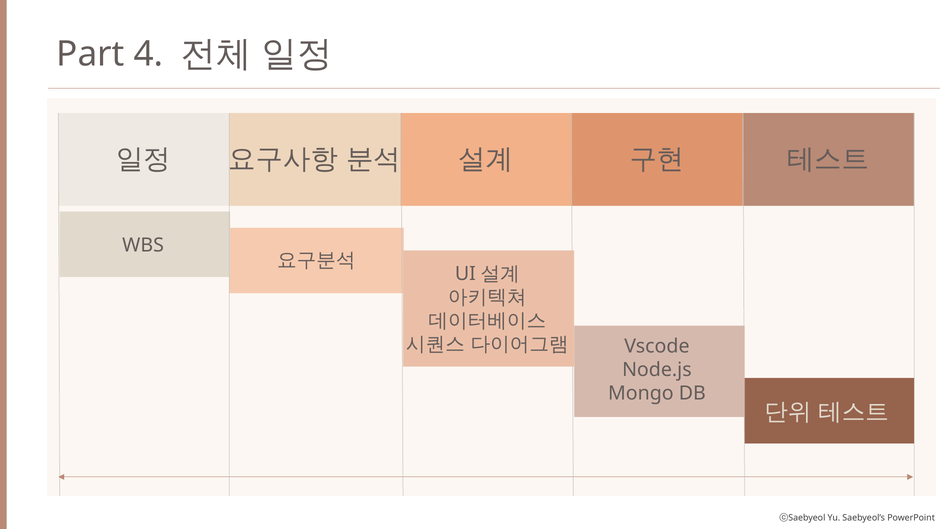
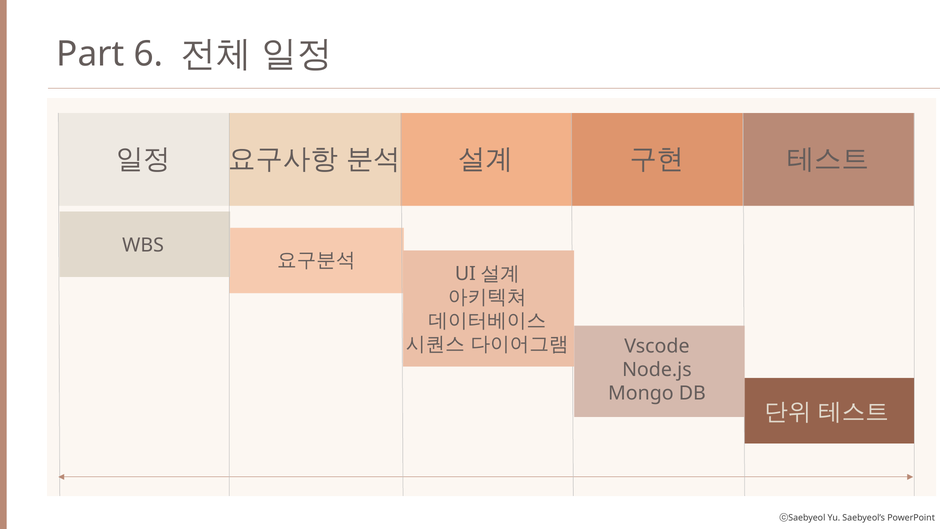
4: 4 -> 6 (149, 54)
